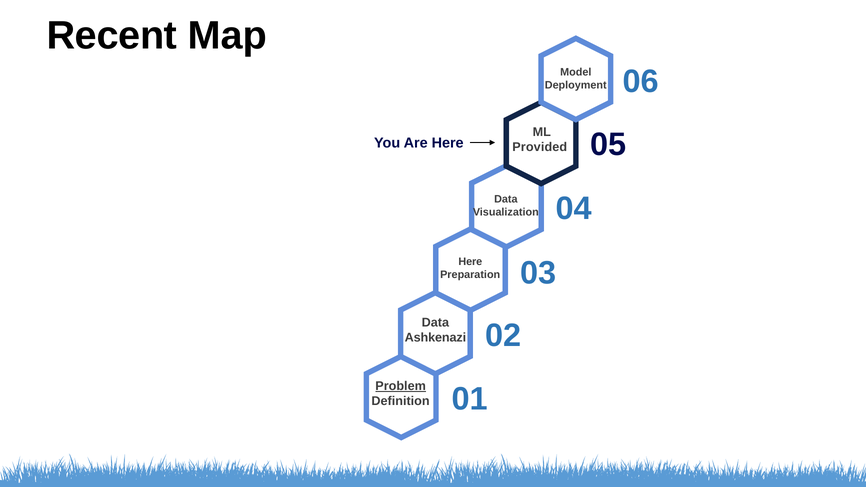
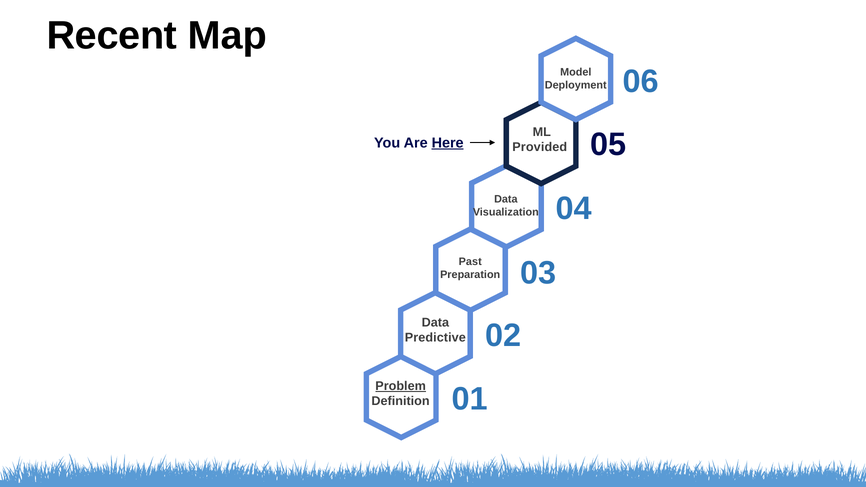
Here underline: none -> present (448, 143)
Here: Here -> Past (470, 262)
Ashkenazi: Ashkenazi -> Predictive (435, 338)
